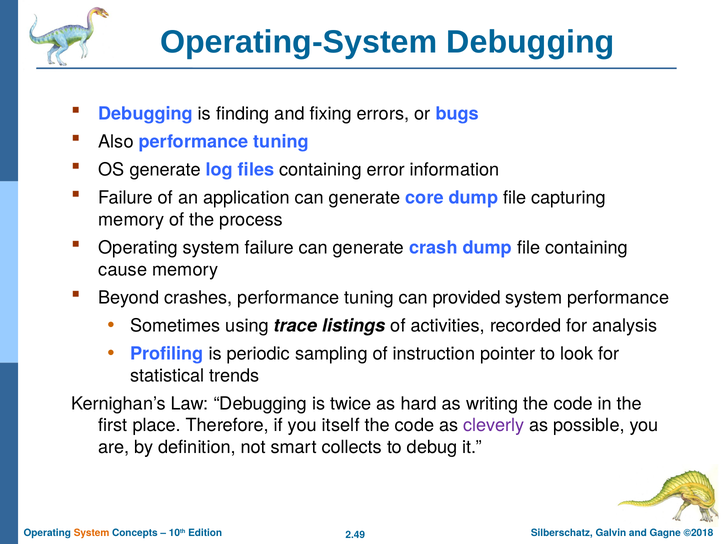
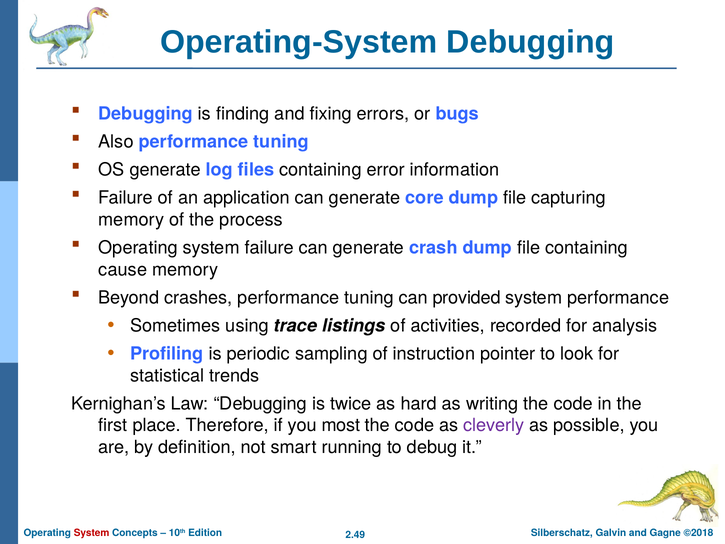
itself: itself -> most (341, 425)
collects: collects -> running (352, 447)
System colour: orange -> red (92, 533)
